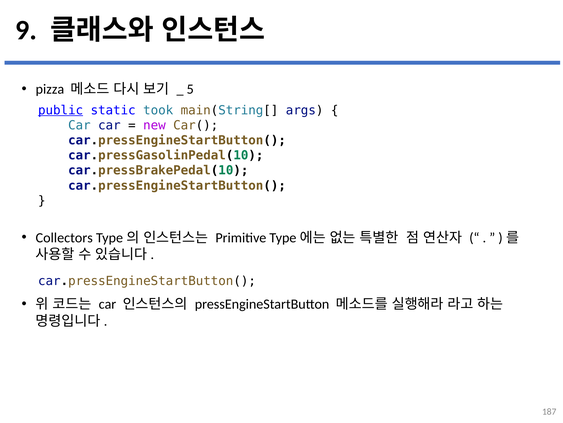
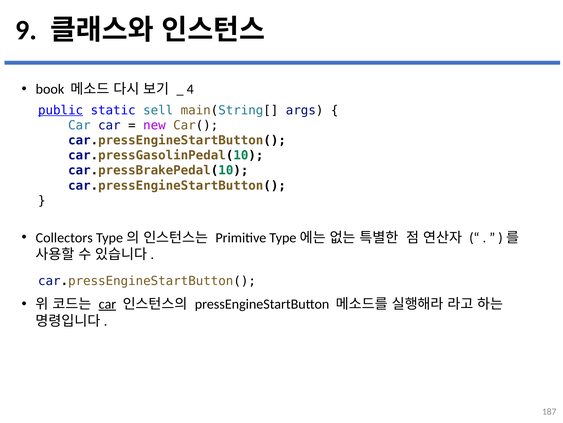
pizza: pizza -> book (50, 89)
5: 5 -> 4 (190, 89)
took: took -> sell (158, 110)
car underline: none -> present (107, 304)
